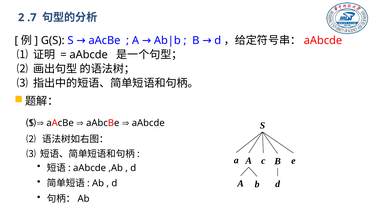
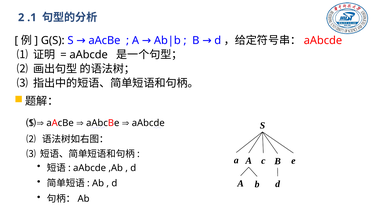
.7: .7 -> .1 (32, 18)
